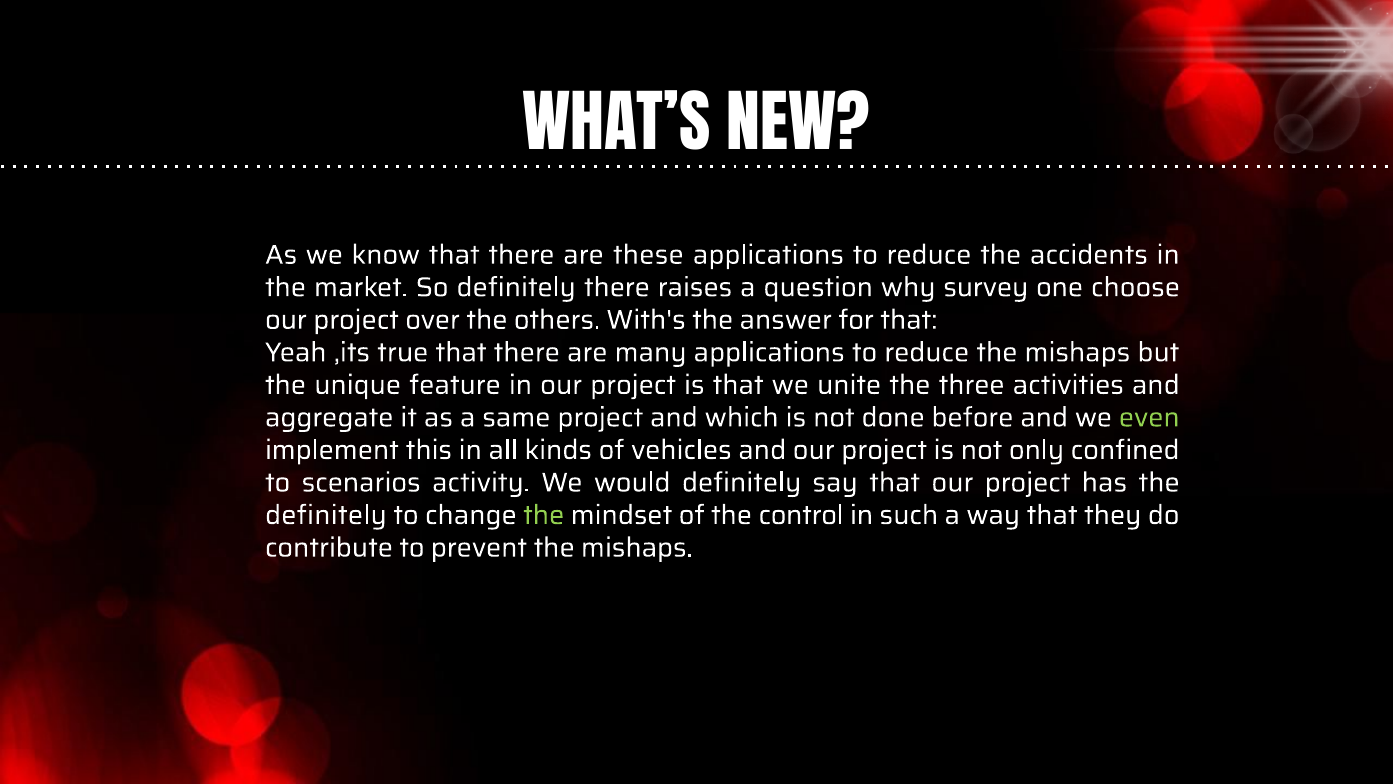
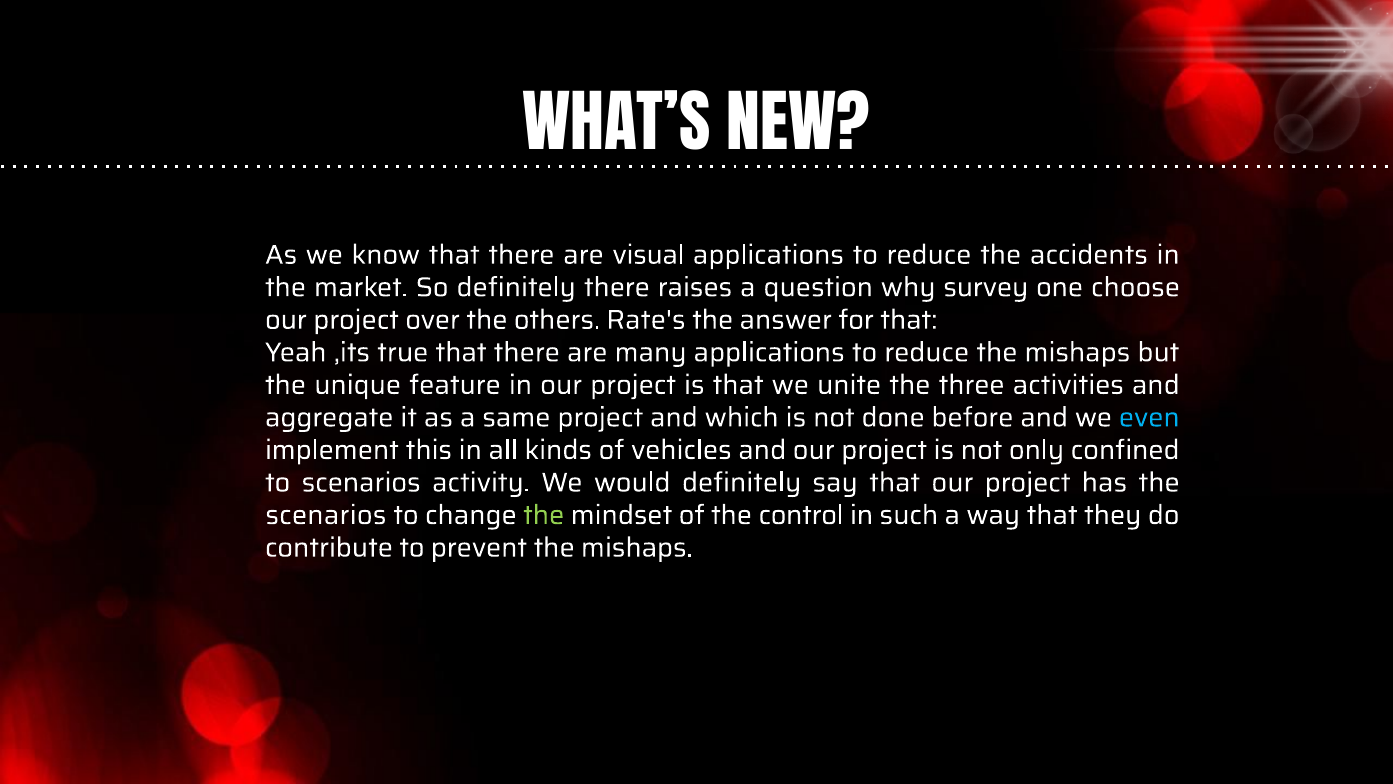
these: these -> visual (648, 255)
With's: With's -> Rate's (646, 320)
even colour: light green -> light blue (1149, 417)
definitely: definitely -> scenarios (326, 515)
